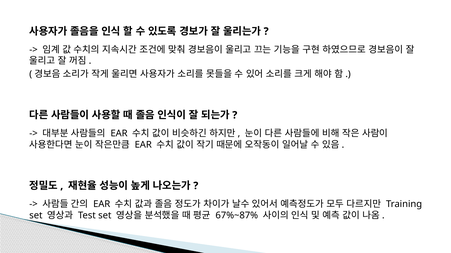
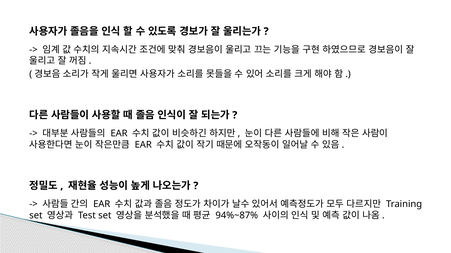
67%~87%: 67%~87% -> 94%~87% (237, 216)
